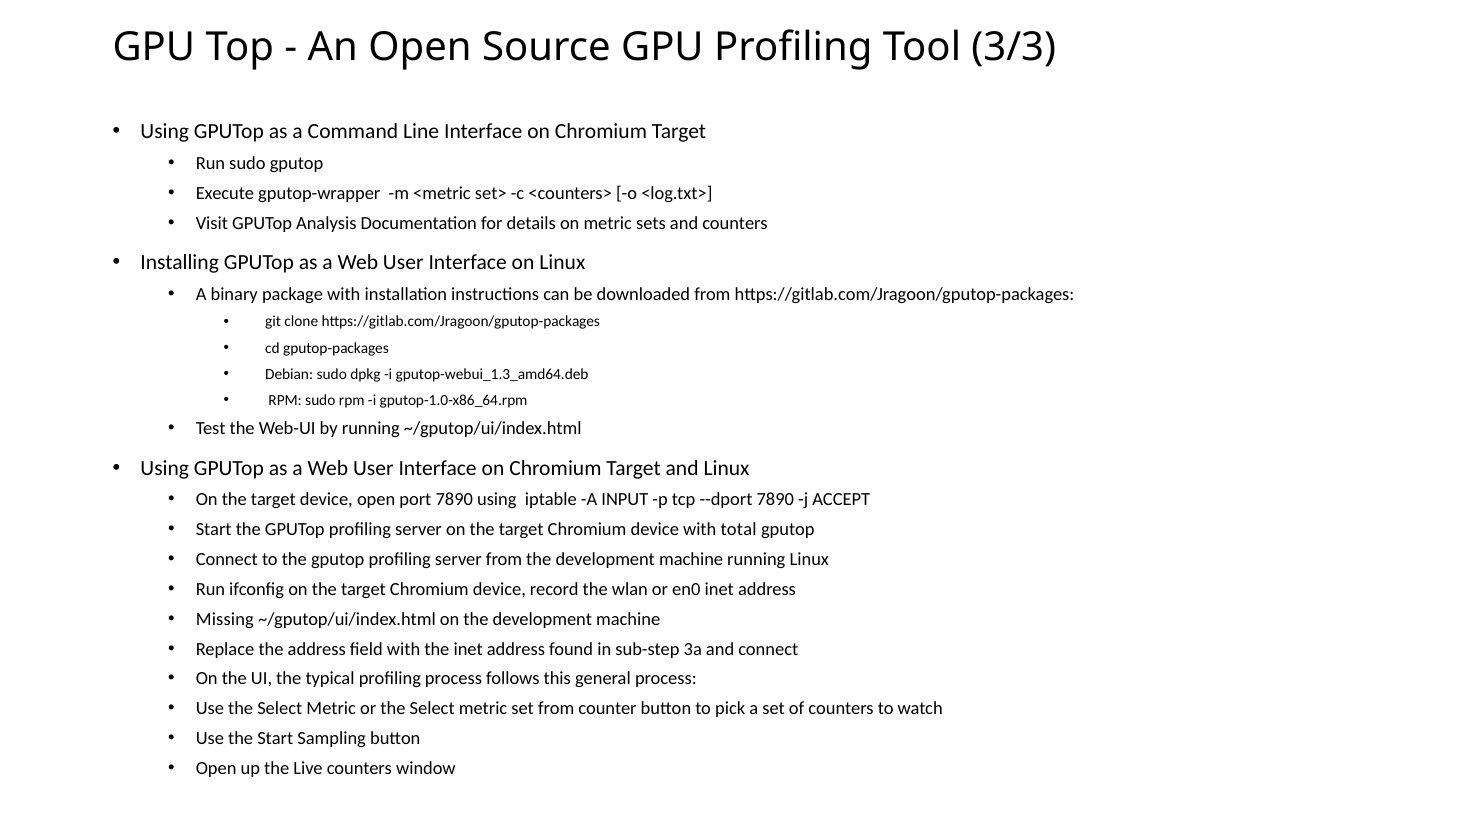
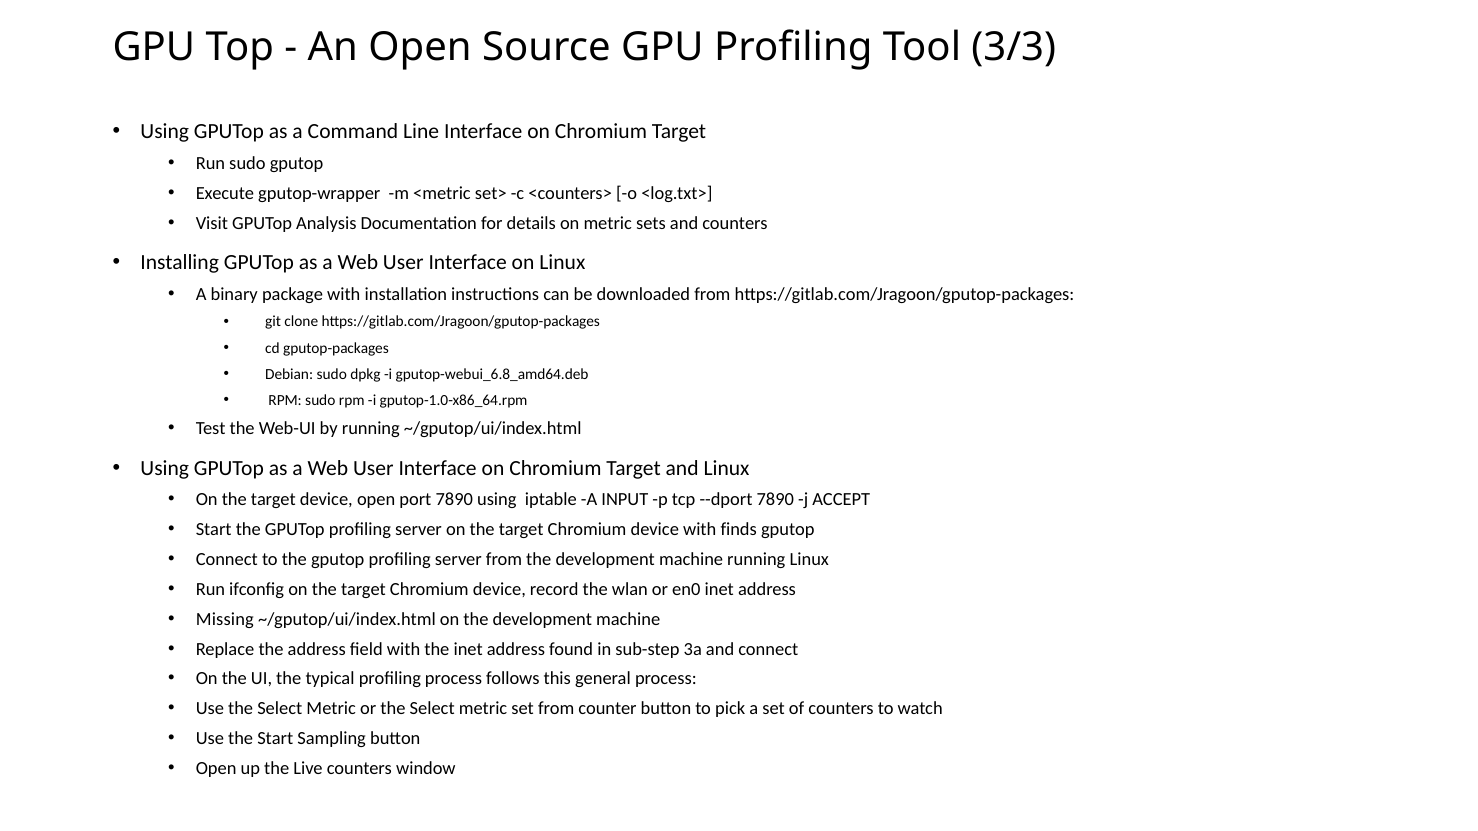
gputop-webui_1.3_amd64.deb: gputop-webui_1.3_amd64.deb -> gputop-webui_6.8_amd64.deb (492, 374)
total: total -> finds (739, 530)
